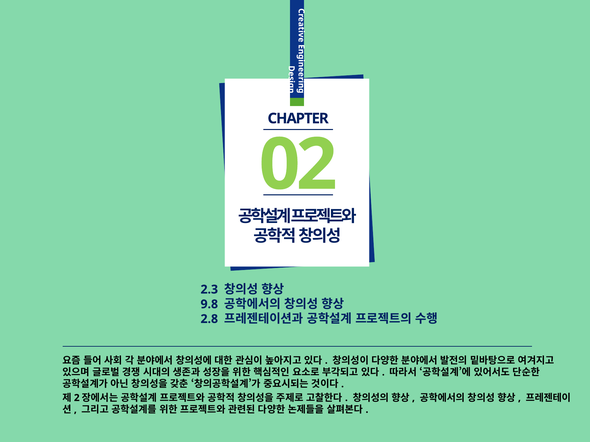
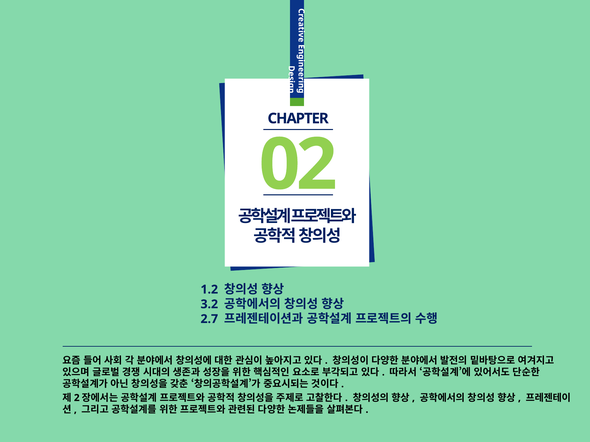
2.3: 2.3 -> 1.2 (209, 290)
9.8: 9.8 -> 3.2 (209, 305)
2.8: 2.8 -> 2.7 (209, 319)
